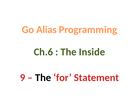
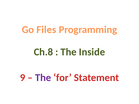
Alias: Alias -> Files (46, 30)
Ch.6: Ch.6 -> Ch.8 (43, 52)
The colour: black -> purple (43, 78)
